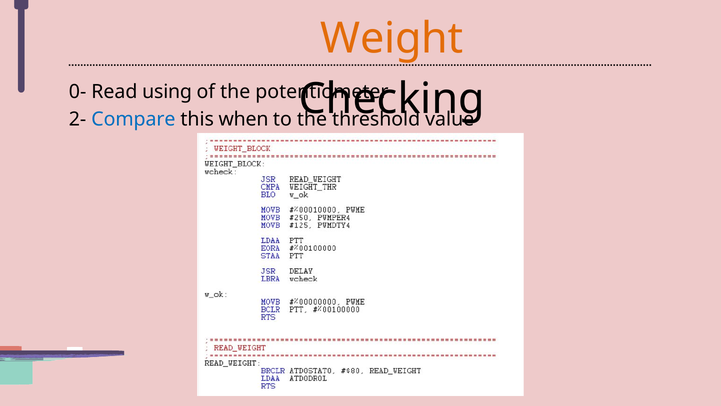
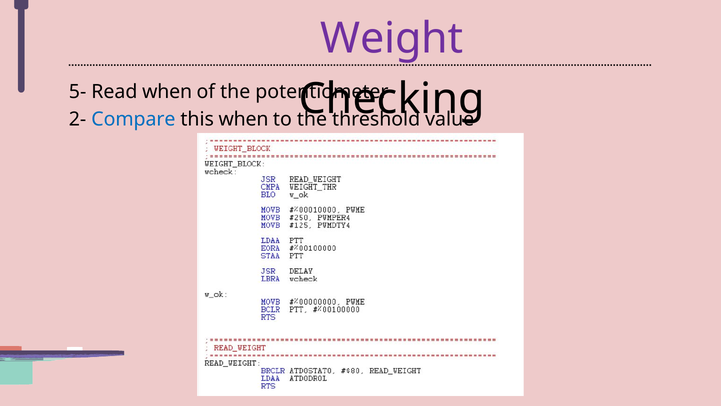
Weight colour: orange -> purple (392, 39)
0-: 0- -> 5- (78, 92)
Read using: using -> when (167, 92)
